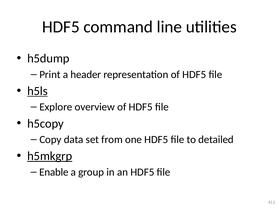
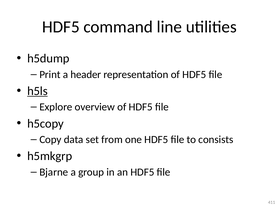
detailed: detailed -> consists (216, 140)
h5mkgrp underline: present -> none (50, 156)
Enable: Enable -> Bjarne (54, 172)
